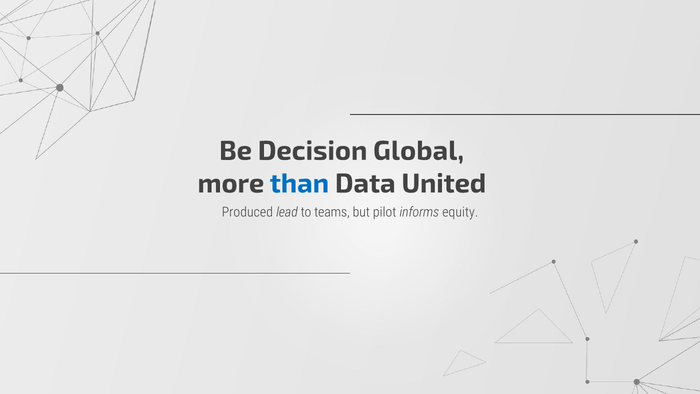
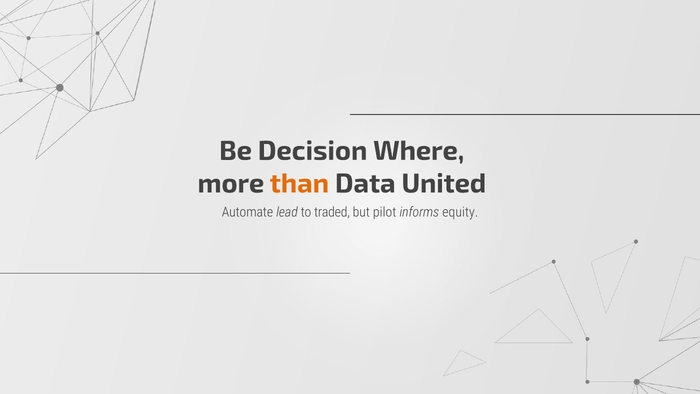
Global: Global -> Where (419, 151)
than colour: blue -> orange (299, 183)
Produced: Produced -> Automate (247, 212)
teams: teams -> traded (332, 212)
